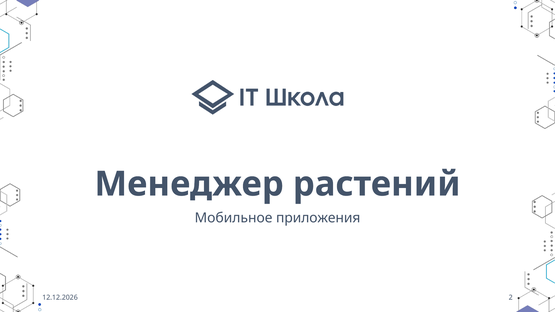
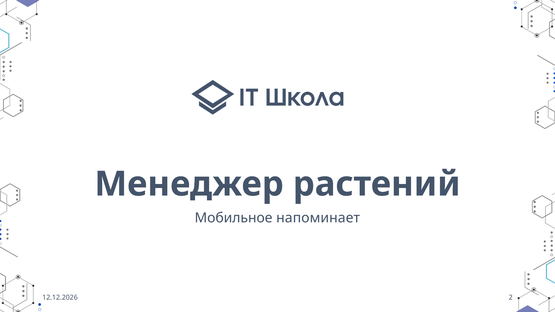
приложения: приложения -> напоминает (318, 218)
